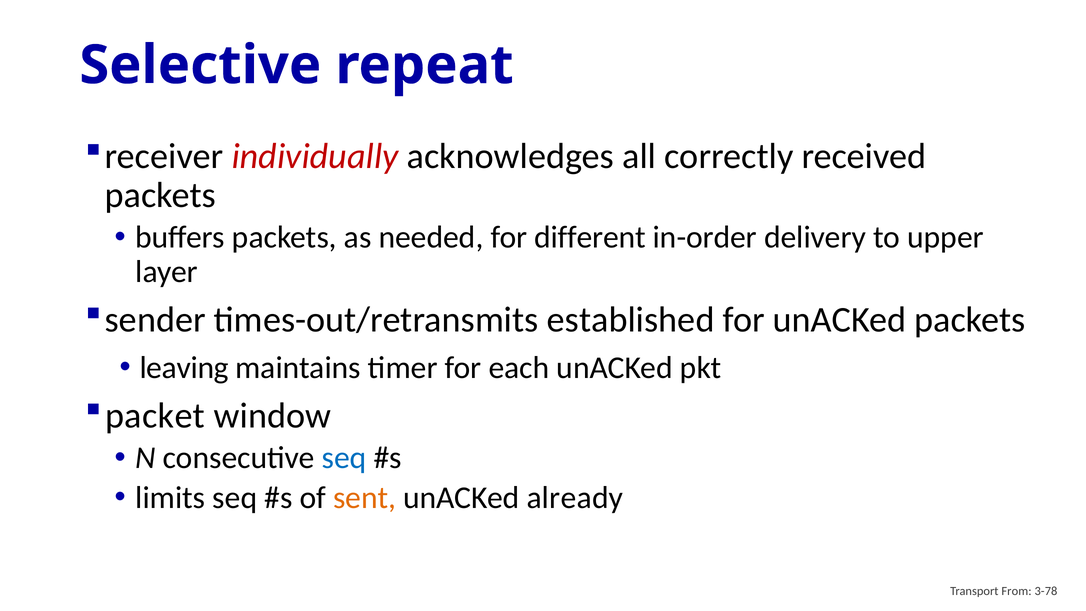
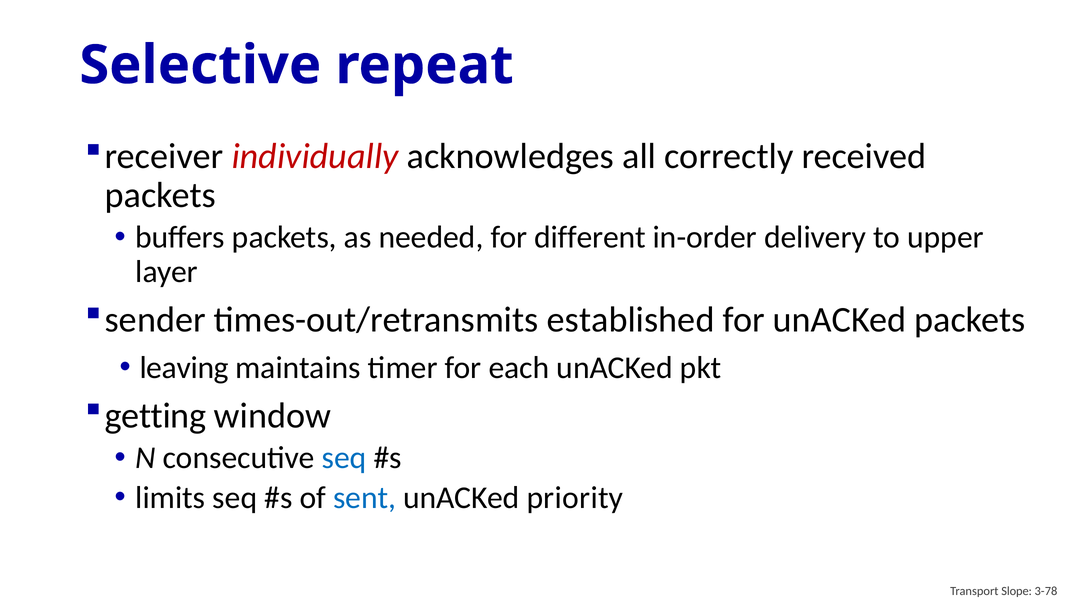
packet: packet -> getting (155, 415)
sent colour: orange -> blue (365, 498)
already: already -> priority (575, 498)
From: From -> Slope (1017, 591)
